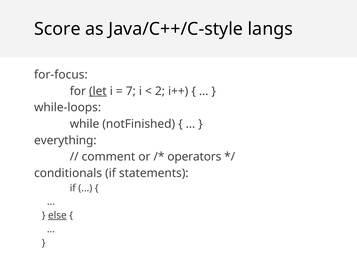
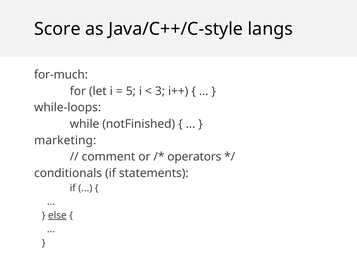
for-focus: for-focus -> for-much (61, 75)
let underline: present -> none (98, 91)
7: 7 -> 5 (131, 91)
2: 2 -> 3 (160, 91)
everything: everything -> marketing (65, 140)
